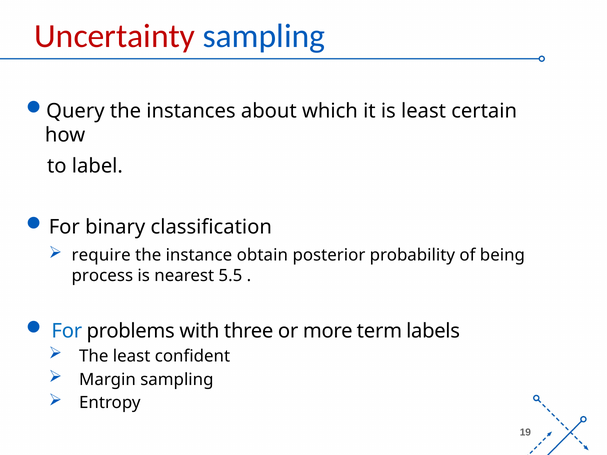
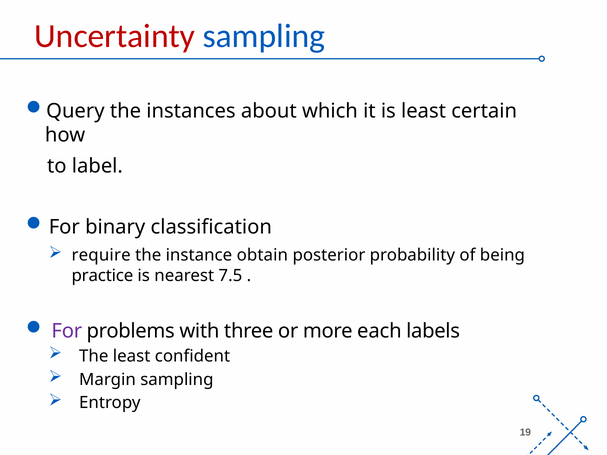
process: process -> practice (102, 276)
5.5: 5.5 -> 7.5 (230, 276)
For colour: blue -> purple (67, 331)
term: term -> each (379, 331)
